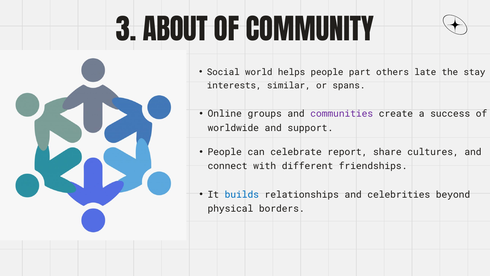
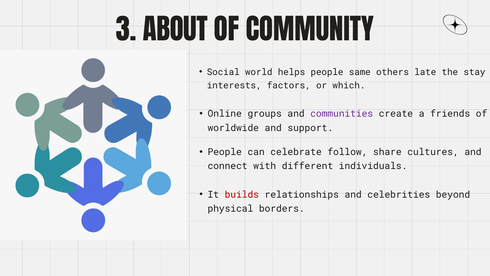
part: part -> same (360, 72)
similar: similar -> factors (289, 85)
spans: spans -> which (349, 85)
success: success -> friends (450, 114)
report: report -> follow (347, 152)
friendships: friendships -> individuals (373, 166)
builds colour: blue -> red (242, 194)
